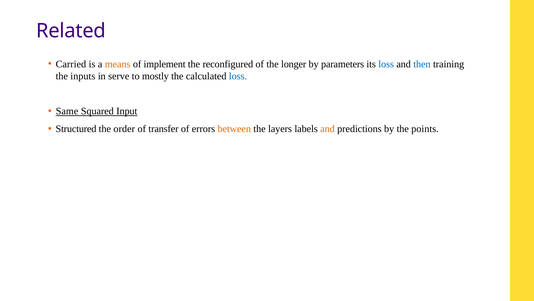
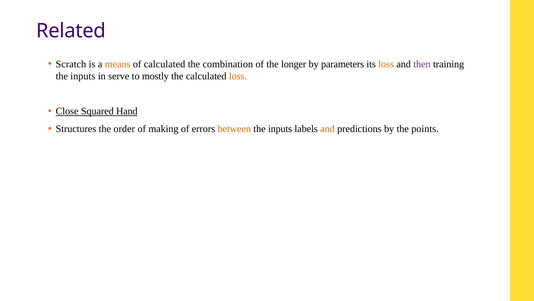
Carried: Carried -> Scratch (71, 64)
of implement: implement -> calculated (165, 64)
reconfigured: reconfigured -> combination (228, 64)
loss colour: blue -> orange (386, 64)
then colour: blue -> purple (422, 64)
loss colour: blue -> orange (238, 76)
Same: Same -> Close (67, 111)
Input: Input -> Hand (127, 111)
Structured: Structured -> Structures (76, 129)
transfer: transfer -> making (163, 129)
layers: layers -> inputs (280, 129)
